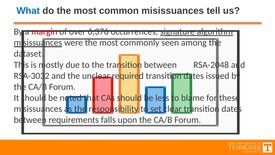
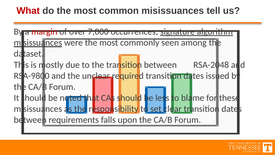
What colour: blue -> red (28, 11)
6,376: 6,376 -> 7,000 (98, 32)
RSA-3032: RSA-3032 -> RSA-9800 (32, 76)
